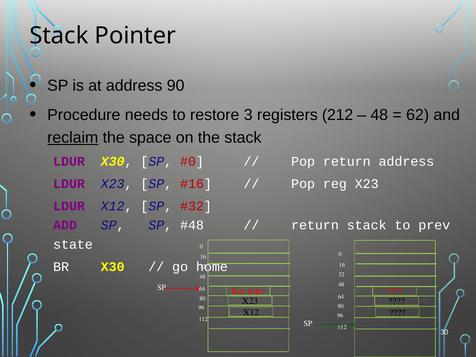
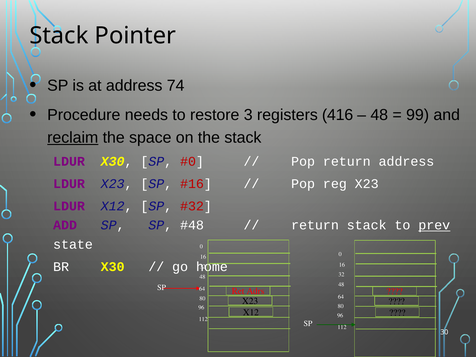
90: 90 -> 74 (176, 85)
212: 212 -> 416 (338, 115)
62: 62 -> 99 (418, 115)
prev underline: none -> present (434, 225)
